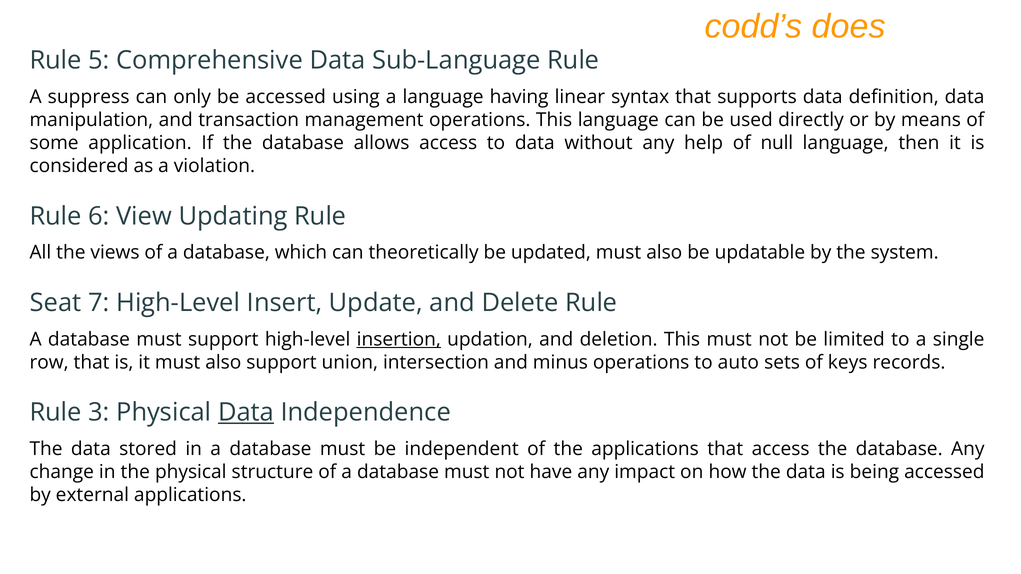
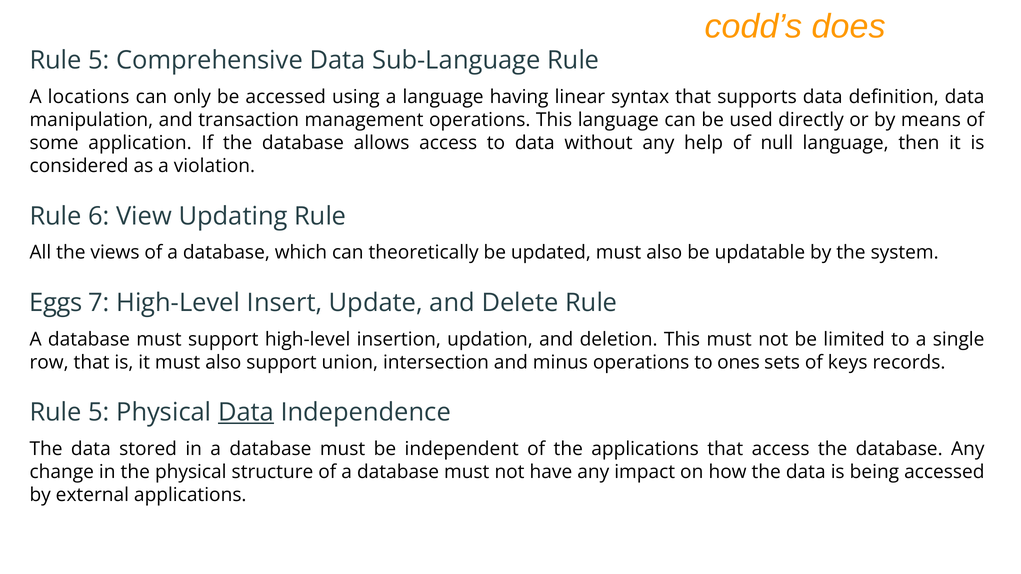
suppress: suppress -> locations (89, 97)
Seat: Seat -> Eggs (56, 303)
insertion underline: present -> none (399, 340)
auto: auto -> ones (738, 362)
3: 3 -> 5 (99, 413)
